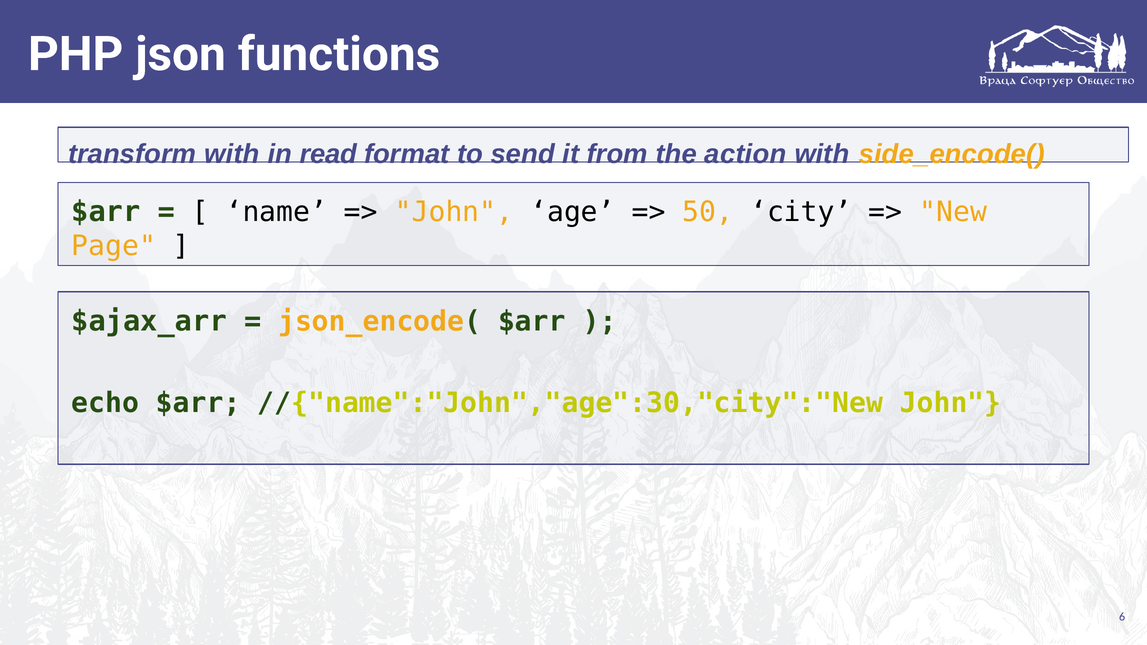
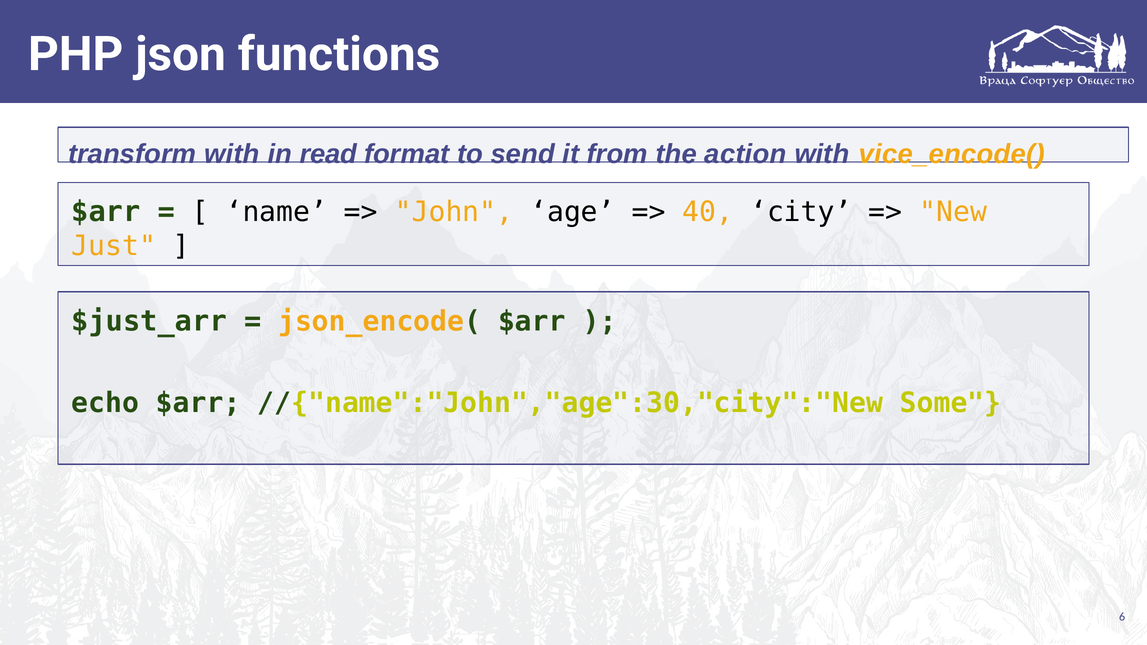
side_encode(: side_encode( -> vice_encode( (952, 154)
50: 50 -> 40 (708, 212)
Page: Page -> Just (114, 246)
$ajax_arr: $ajax_arr -> $just_arr (149, 321)
//{"name":"John","age":30,"city":"New John: John -> Some (951, 403)
